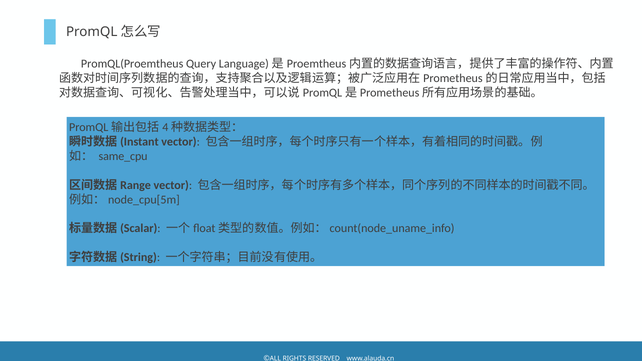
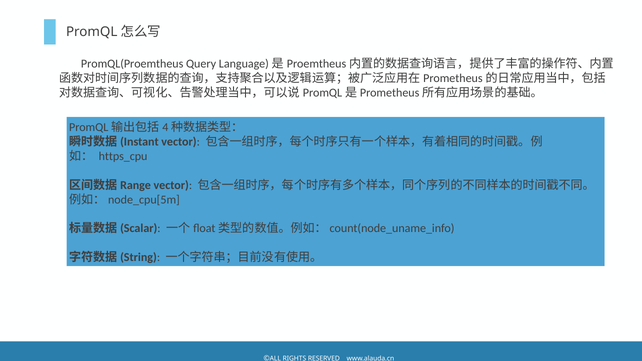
same_cpu: same_cpu -> https_cpu (123, 156)
